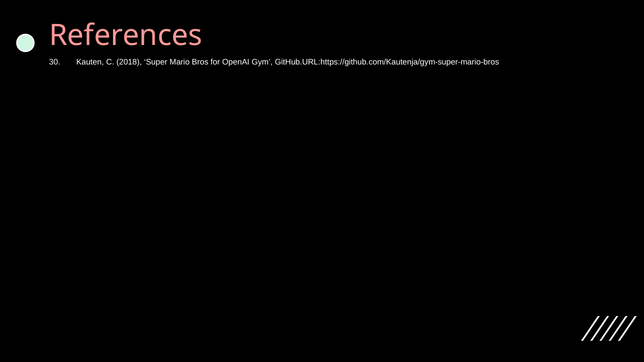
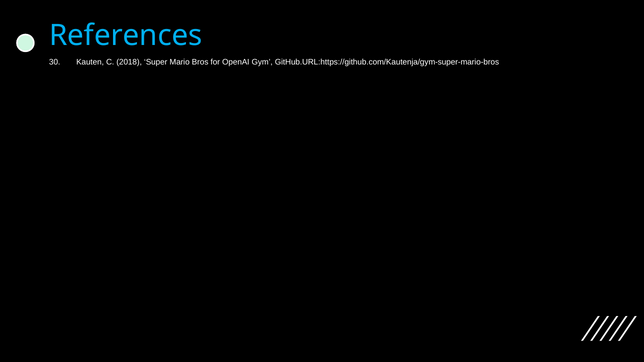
References colour: pink -> light blue (126, 36)
